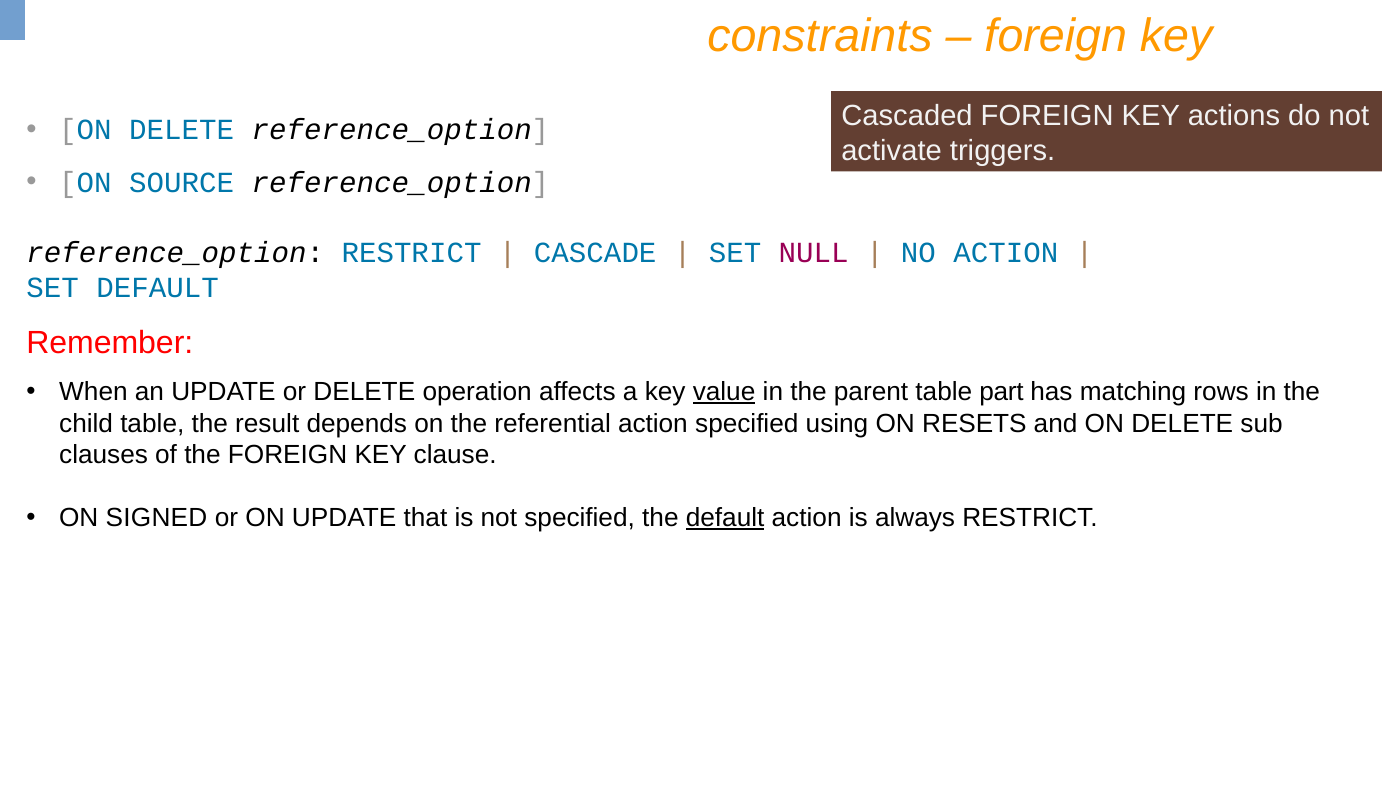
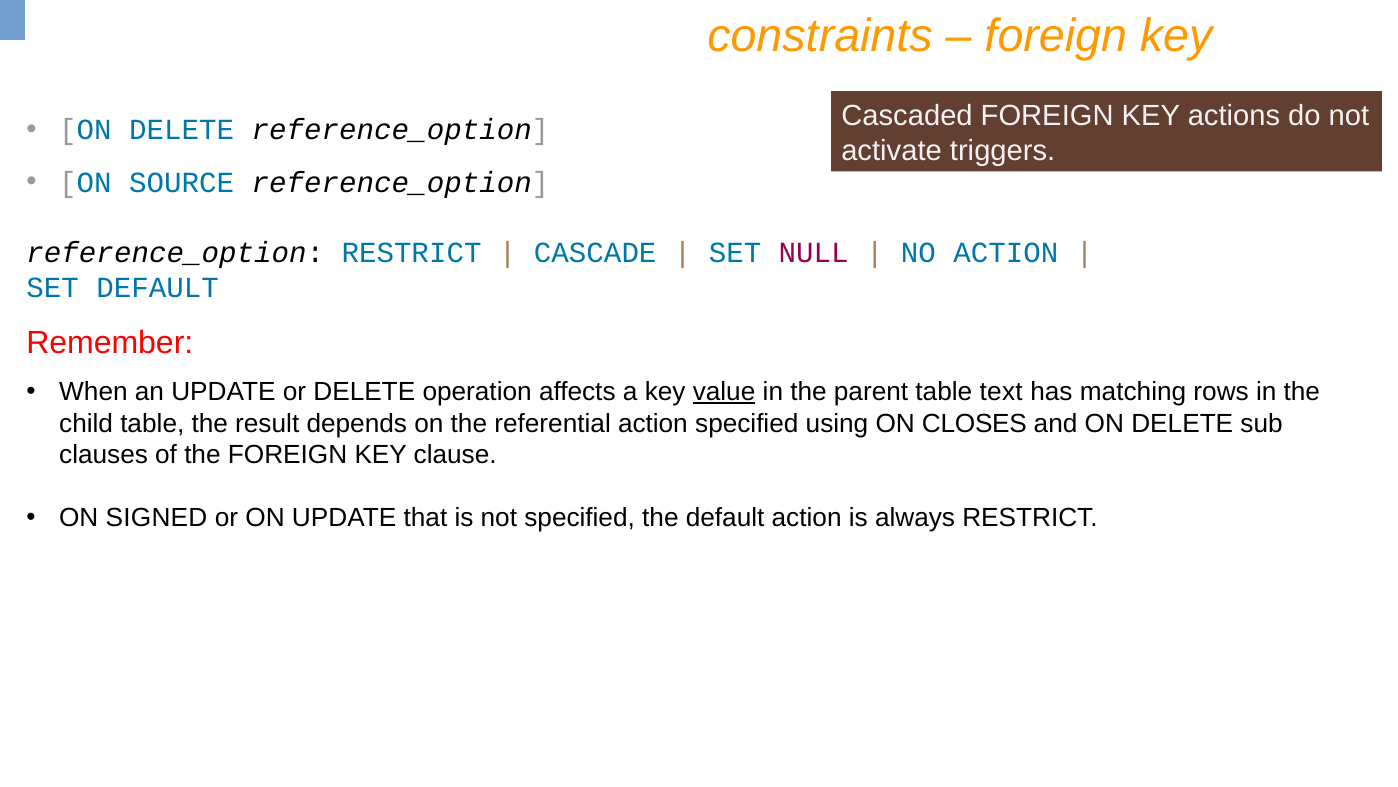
part: part -> text (1001, 392)
RESETS: RESETS -> CLOSES (974, 423)
default underline: present -> none (725, 517)
